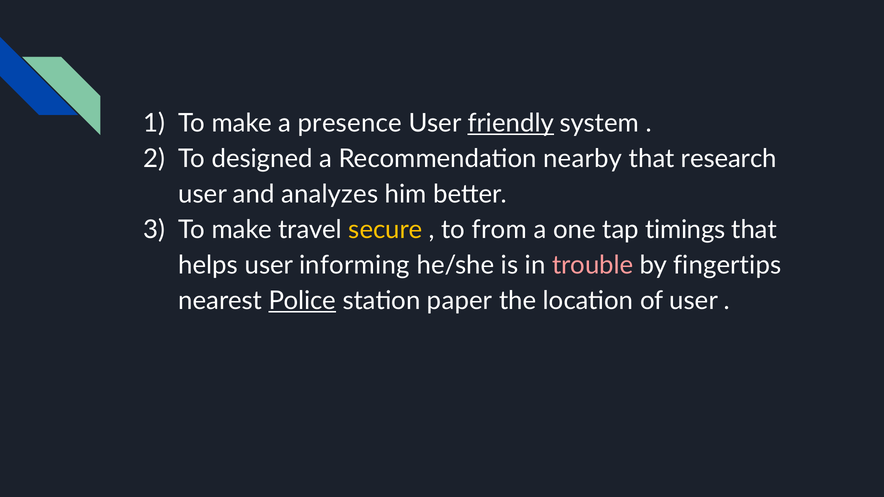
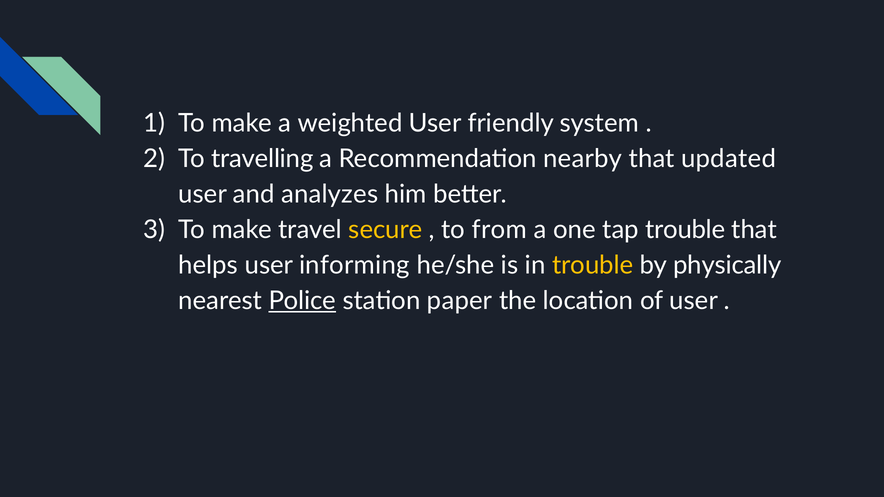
presence: presence -> weighted (350, 123)
friendly underline: present -> none (511, 123)
designed: designed -> travelling (262, 159)
research: research -> updated (729, 159)
tap timings: timings -> trouble (685, 230)
trouble colour: pink -> yellow (593, 265)
fingertips: fingertips -> physically (727, 265)
